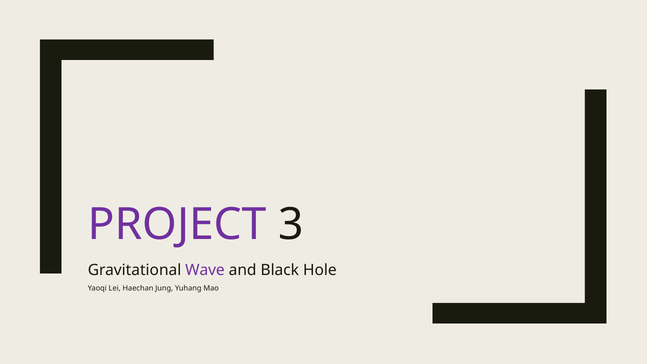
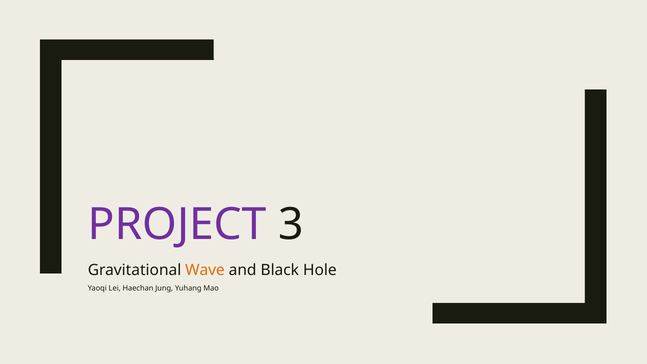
Wave colour: purple -> orange (205, 270)
